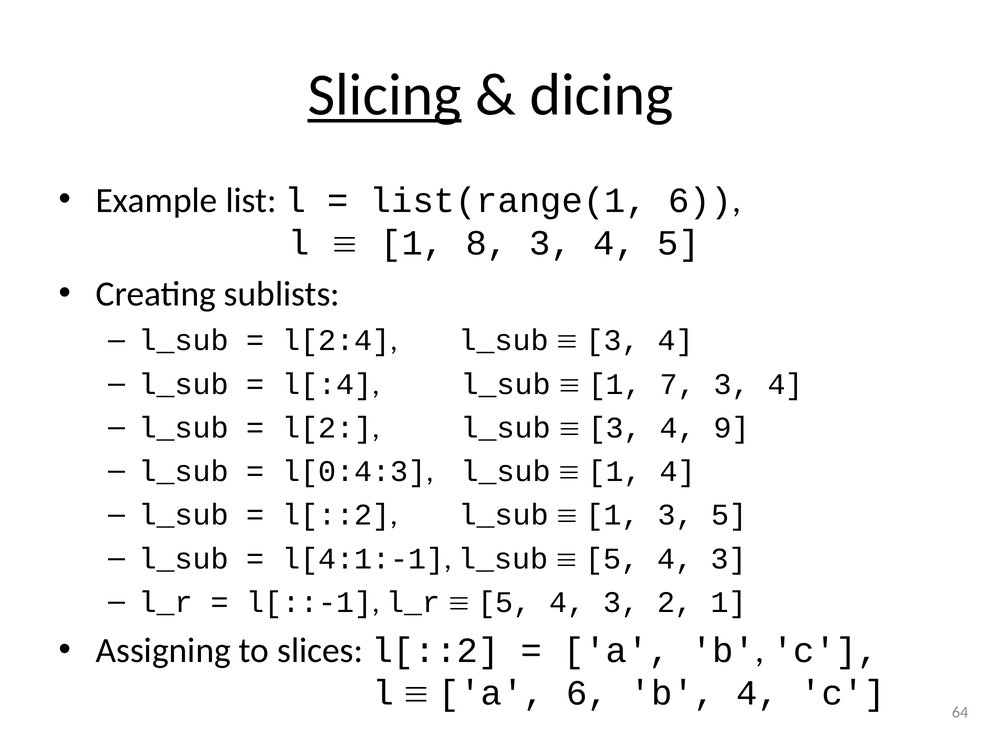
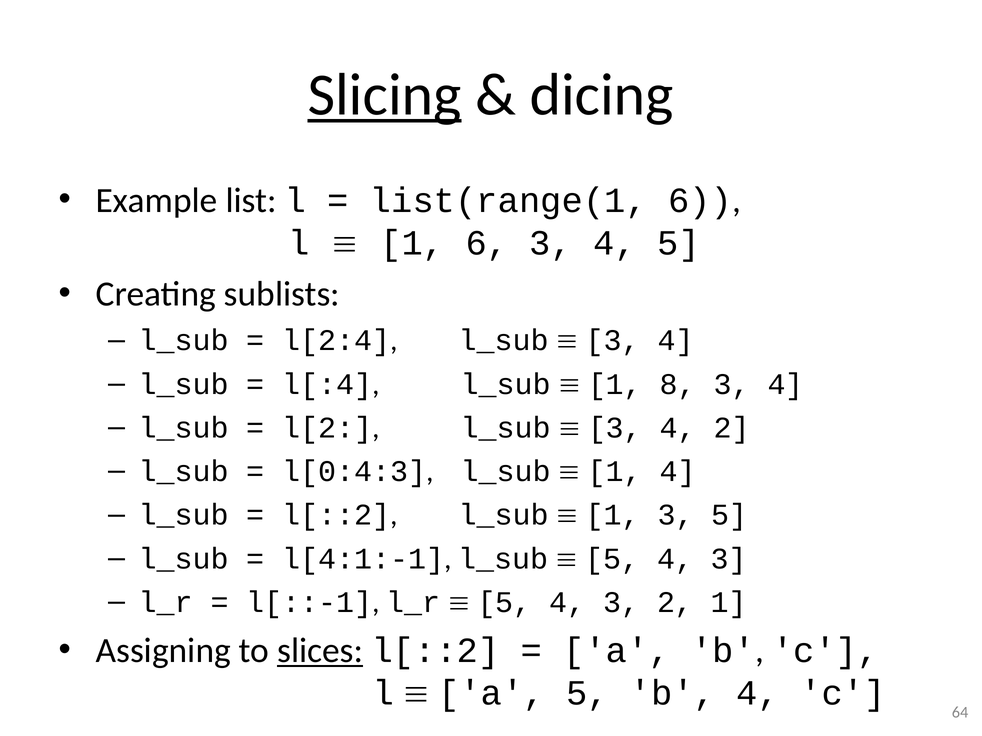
1 8: 8 -> 6 (487, 243)
7: 7 -> 8 (678, 384)
4 9: 9 -> 2 (732, 428)
slices underline: none -> present (320, 651)
a 6: 6 -> 5 (587, 694)
